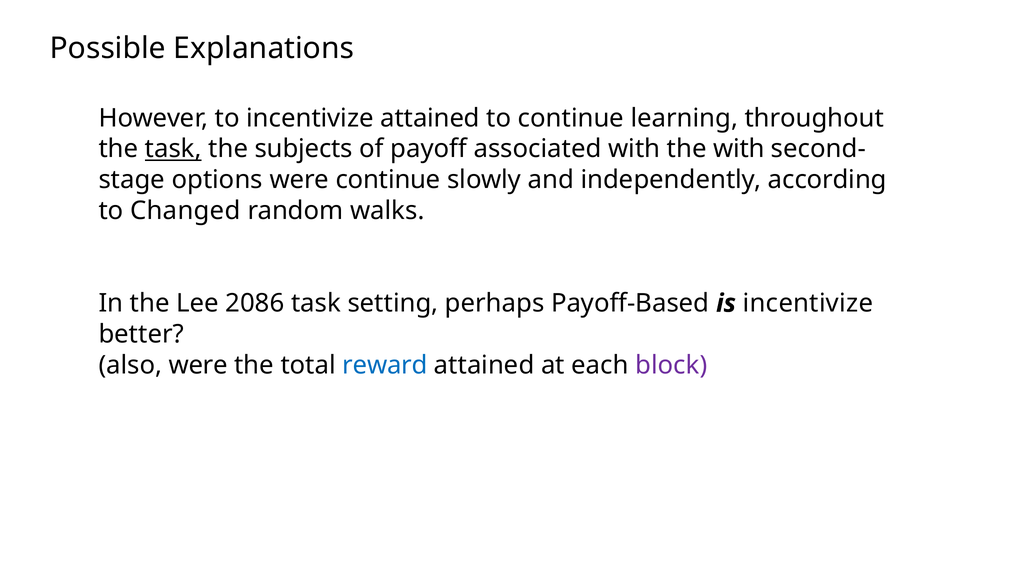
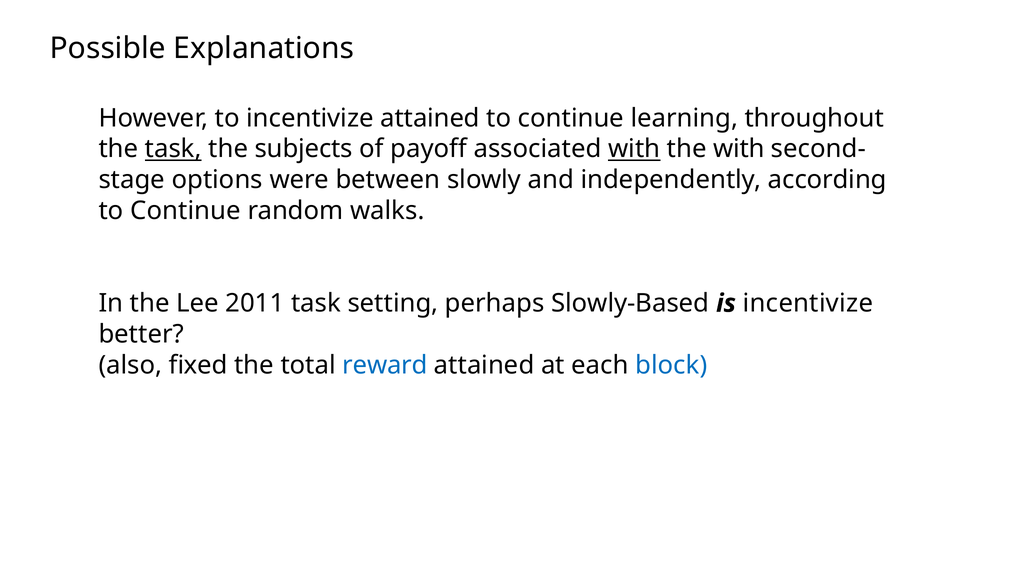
with underline: none -> present (634, 149)
were continue: continue -> between (388, 180)
Changed: Changed -> Continue (185, 211)
2086: 2086 -> 2011 (255, 304)
Payoff-Based: Payoff-Based -> Slowly-Based (630, 304)
also were: were -> fixed (198, 365)
block colour: purple -> blue (671, 365)
